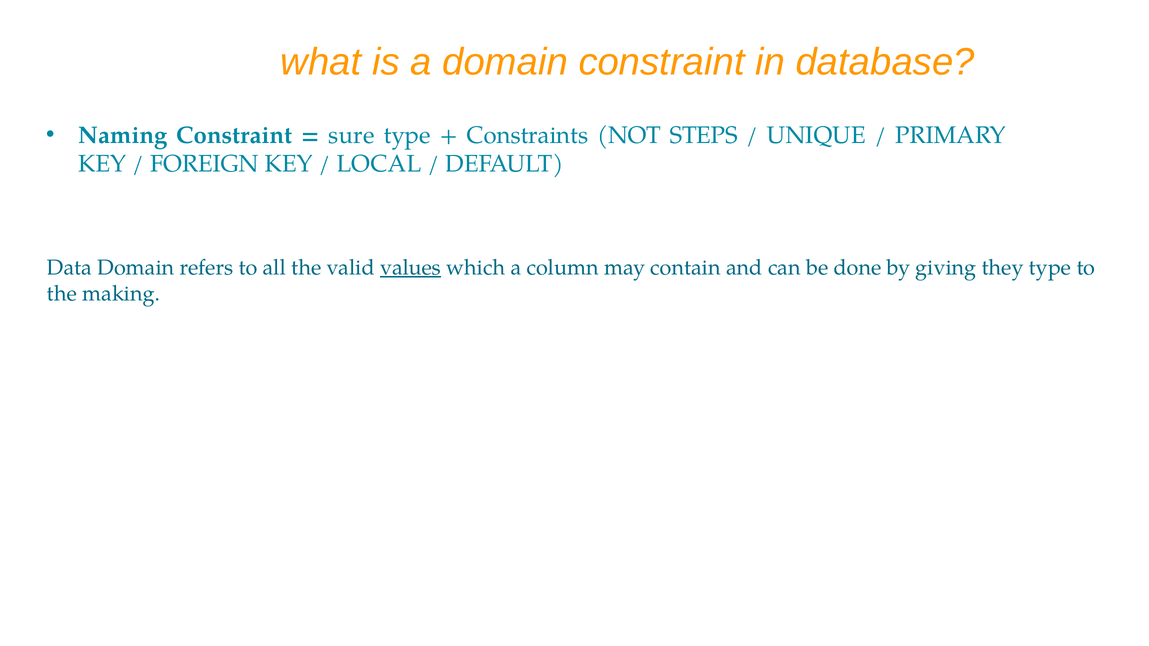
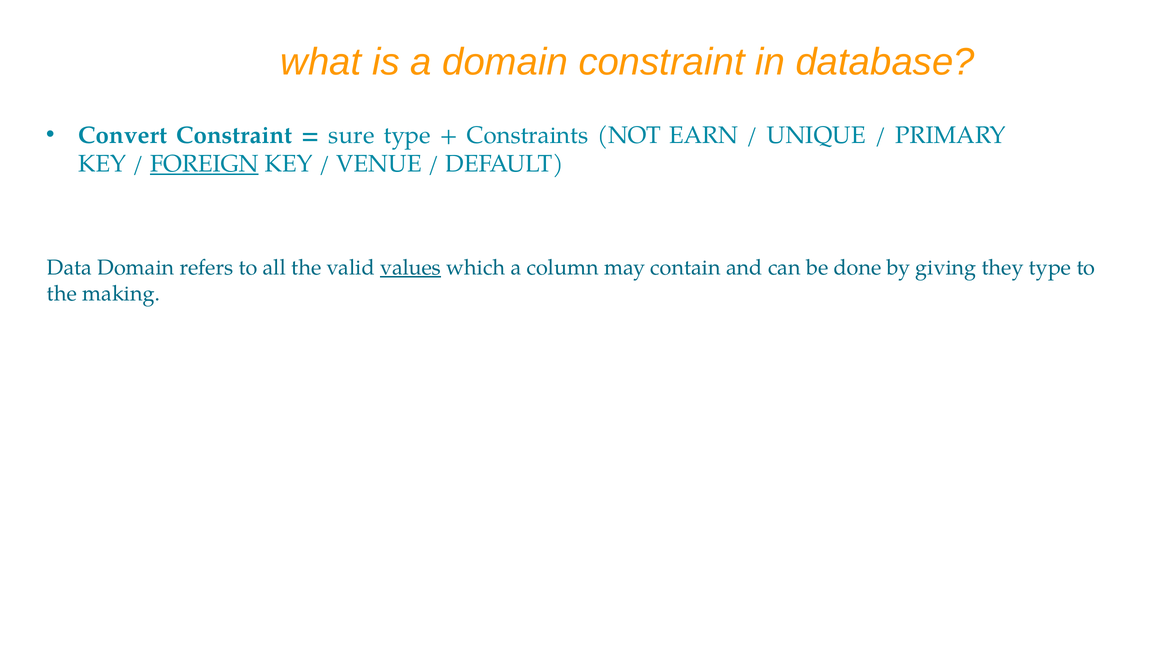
Naming: Naming -> Convert (123, 135)
STEPS: STEPS -> EARN (704, 135)
FOREIGN underline: none -> present (204, 164)
LOCAL: LOCAL -> VENUE (379, 164)
